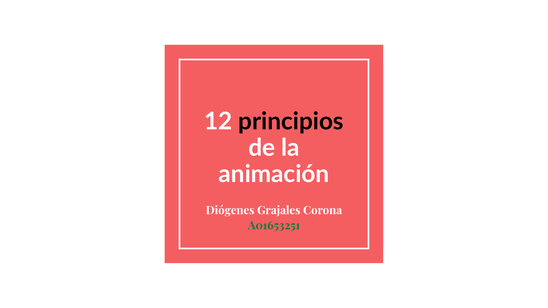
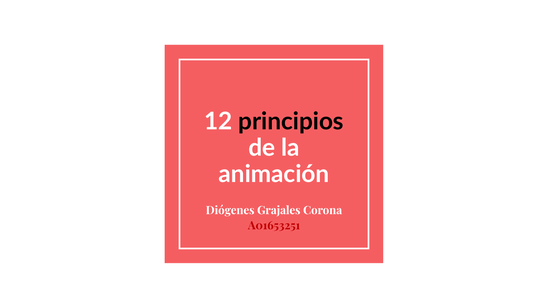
A01653251 colour: green -> red (274, 226)
